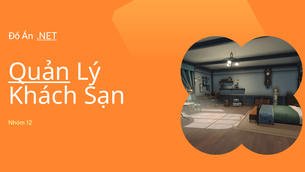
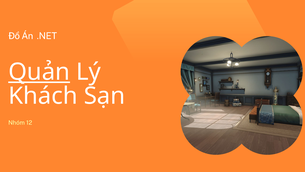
.NET underline: present -> none (47, 36)
